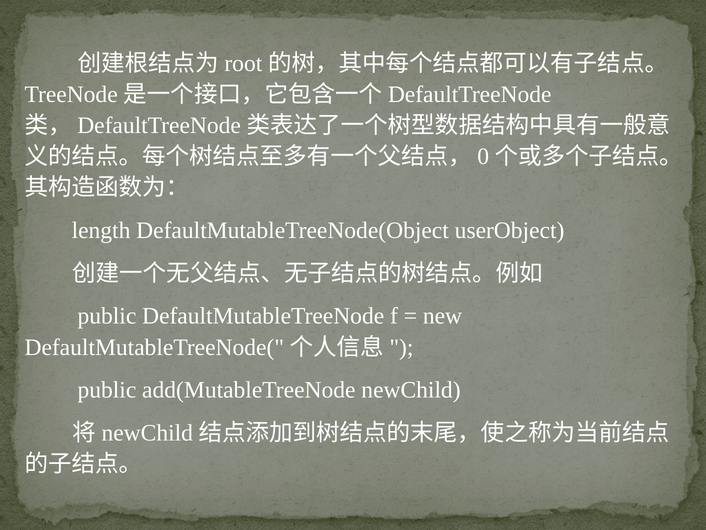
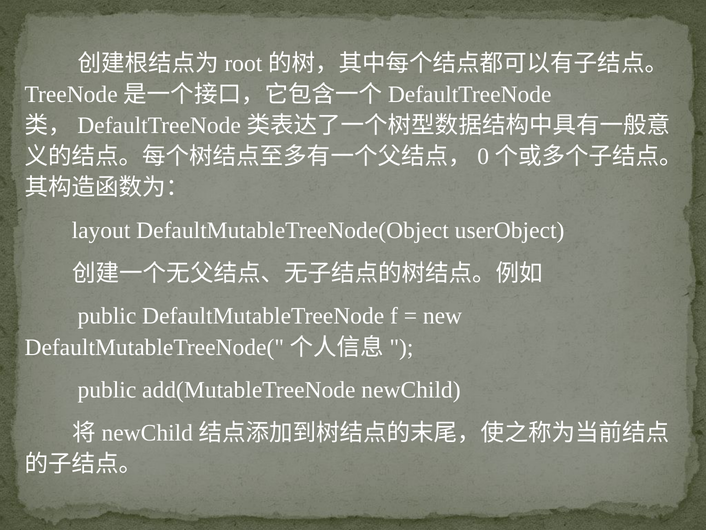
length: length -> layout (101, 230)
